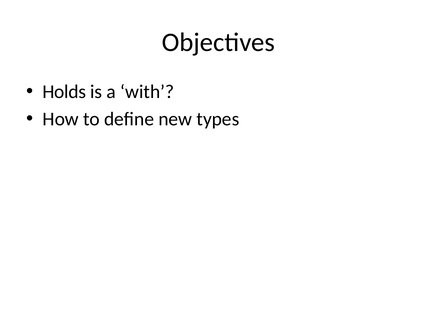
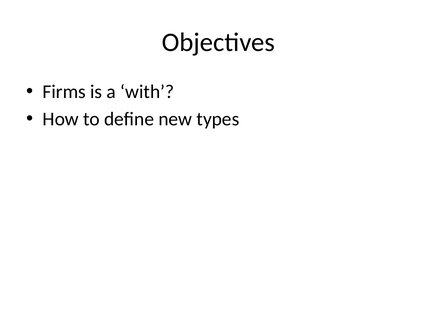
Holds: Holds -> Firms (64, 92)
